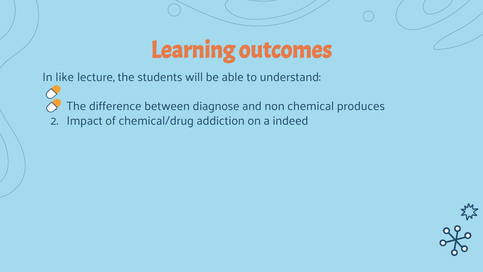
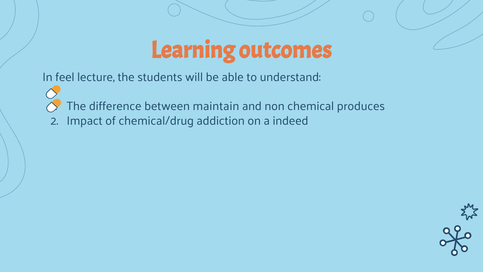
like: like -> feel (65, 77)
diagnose: diagnose -> maintain (216, 106)
